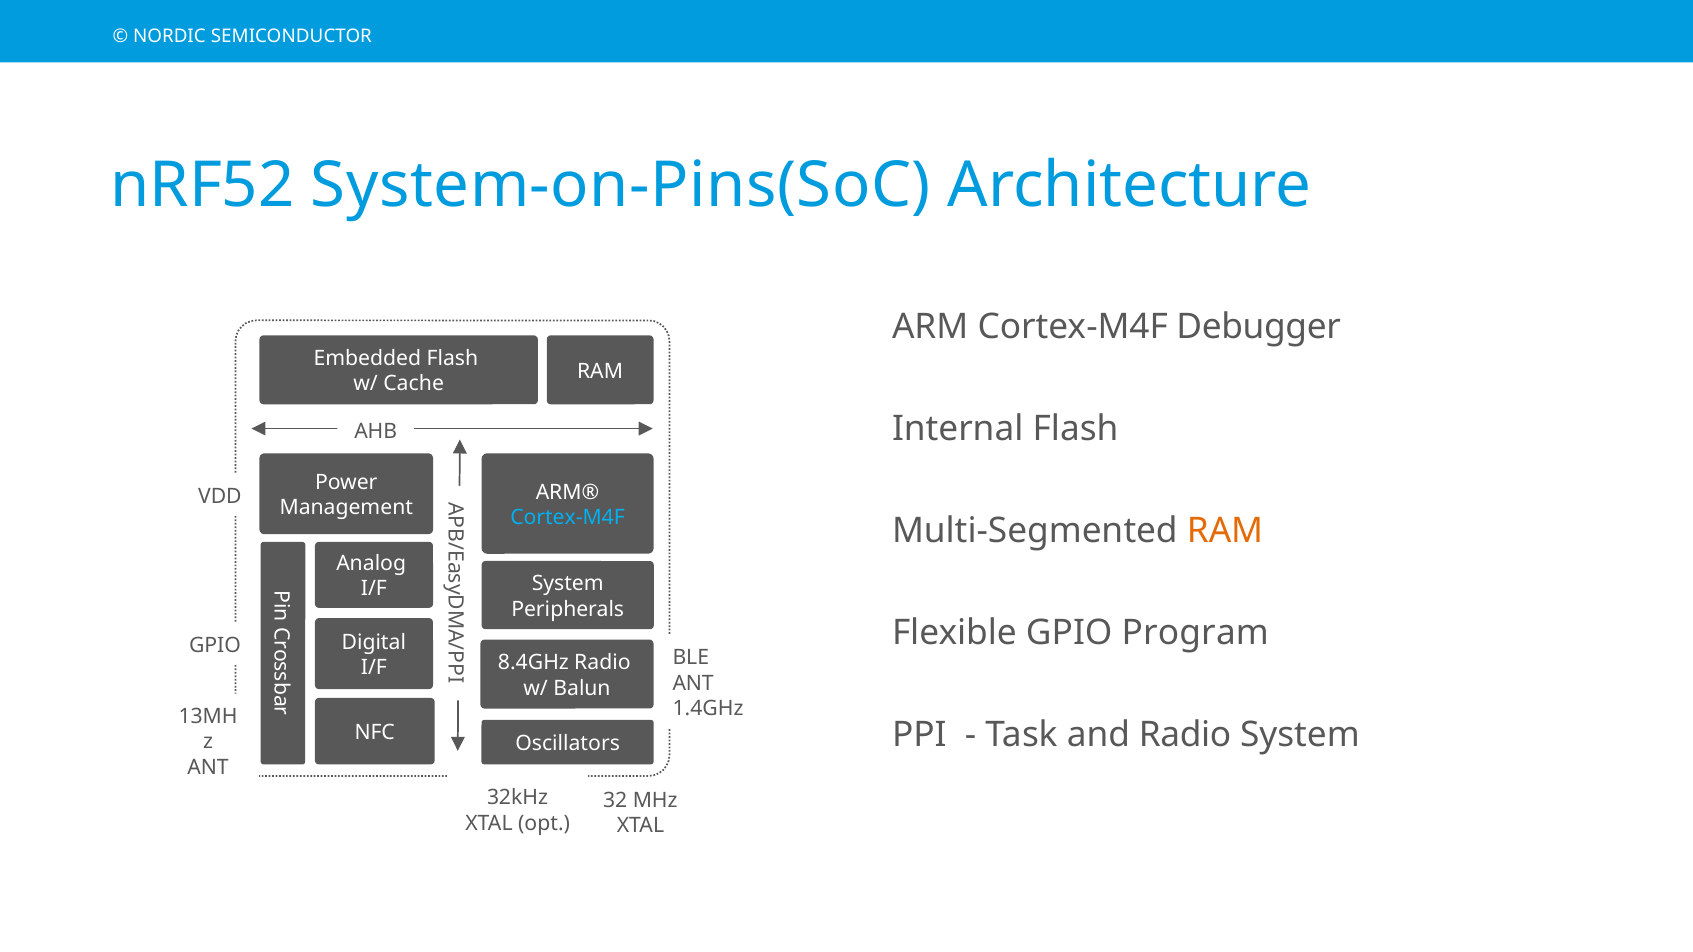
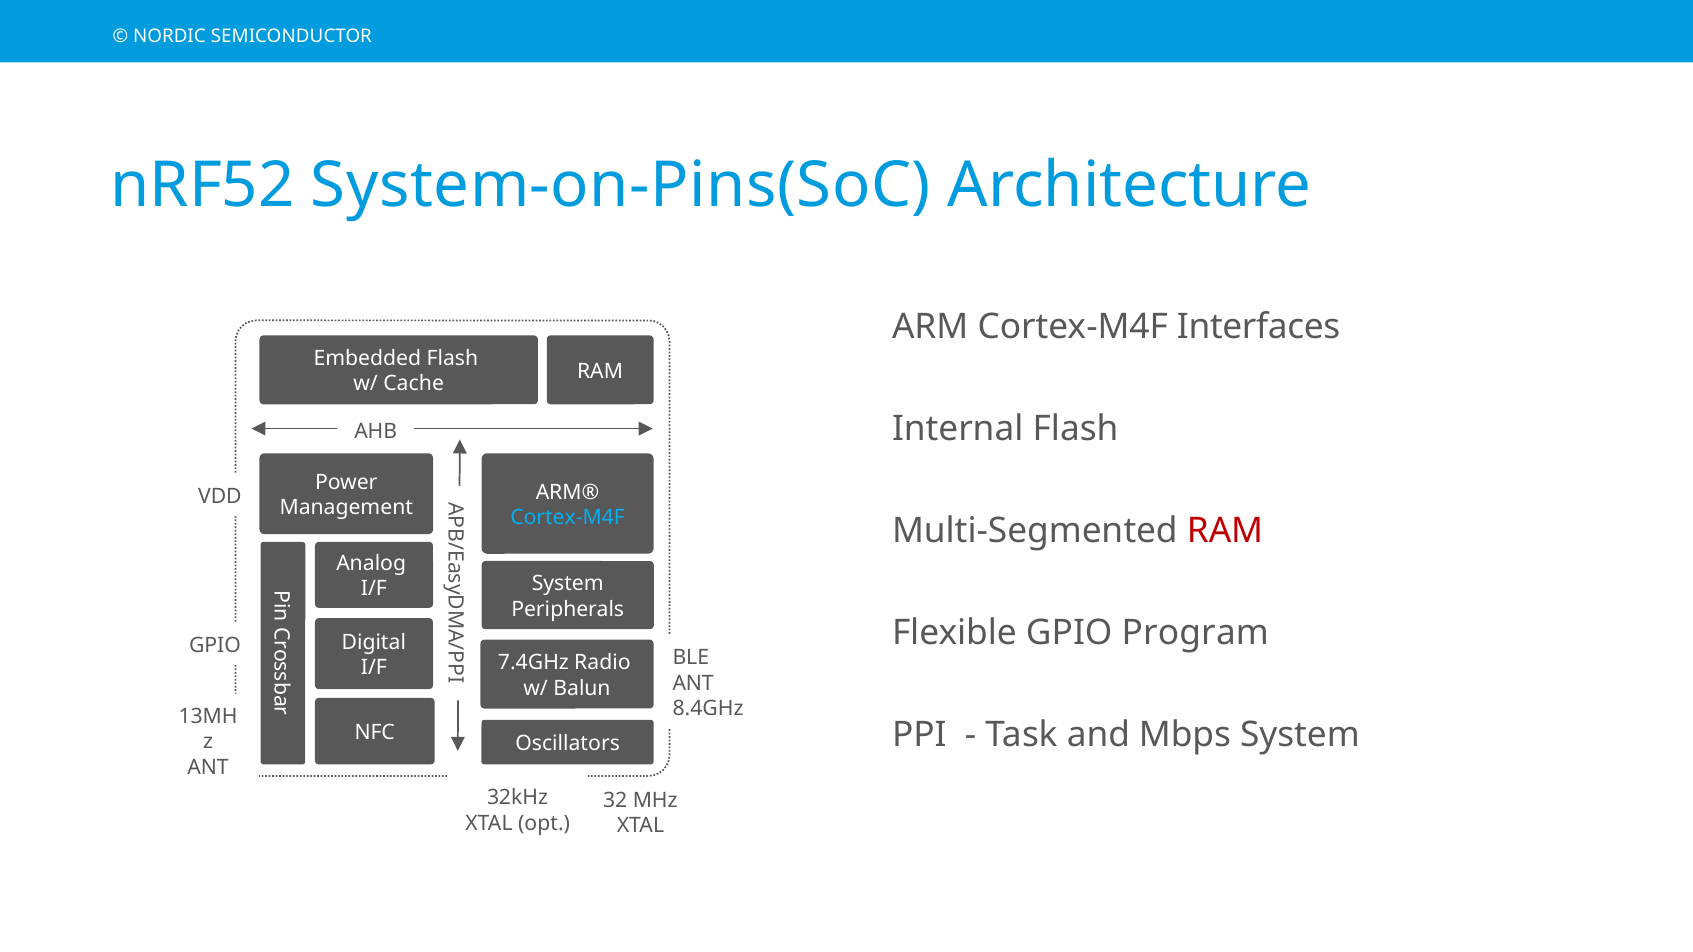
Debugger: Debugger -> Interfaces (1259, 327)
RAM colour: orange -> red (1225, 531)
8.4GHz: 8.4GHz -> 7.4GHz (533, 663)
1.4GHz: 1.4GHz -> 8.4GHz (708, 709)
and Radio: Radio -> Mbps (1185, 735)
